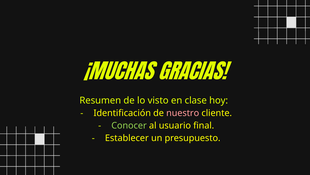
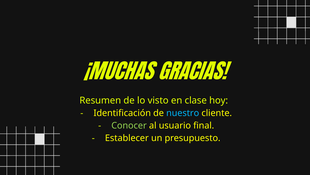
nuestro colour: pink -> light blue (183, 113)
